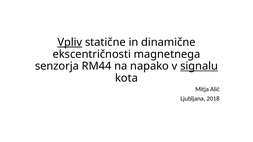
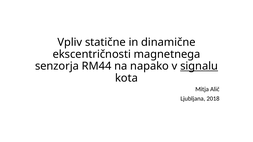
Vpliv underline: present -> none (70, 42)
